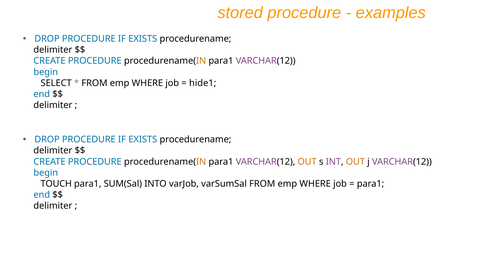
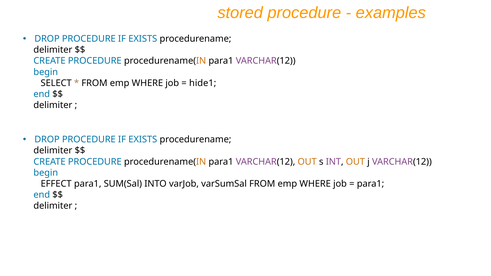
TOUCH: TOUCH -> EFFECT (56, 184)
